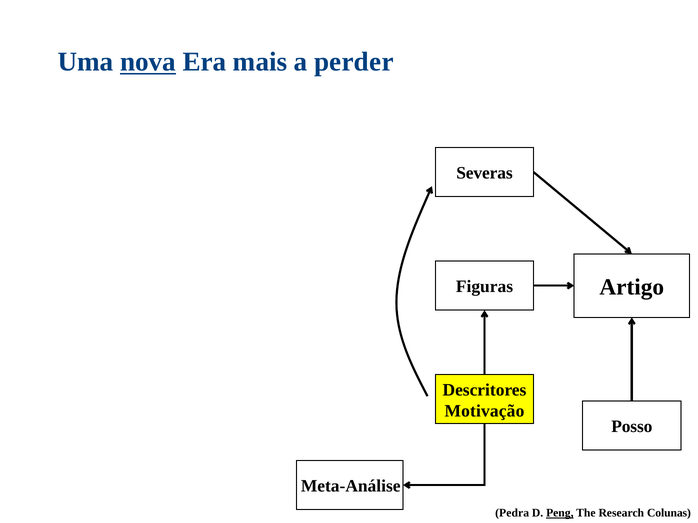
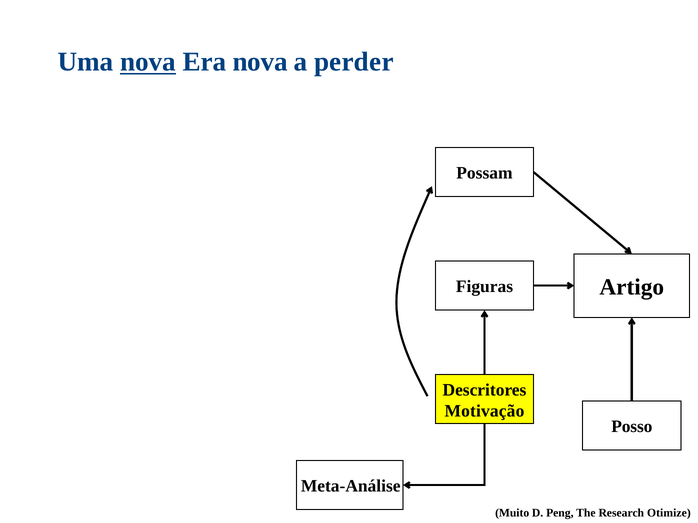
Era mais: mais -> nova (260, 62)
Severas: Severas -> Possam (484, 173)
Pedra: Pedra -> Muito (512, 514)
Peng underline: present -> none (560, 514)
Colunas: Colunas -> Otimize (669, 514)
